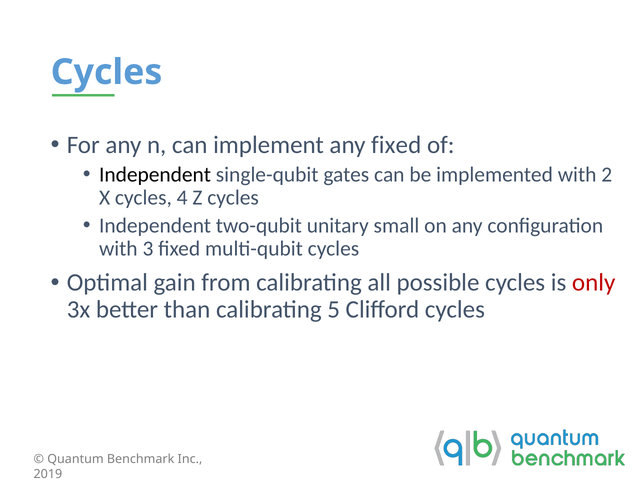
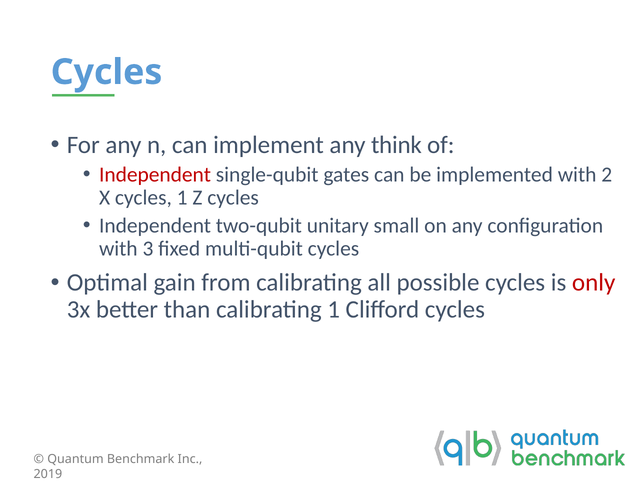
any fixed: fixed -> think (396, 145)
Independent colour: black -> red (155, 175)
cycles 4: 4 -> 1 (182, 198)
calibrating 5: 5 -> 1 (334, 310)
